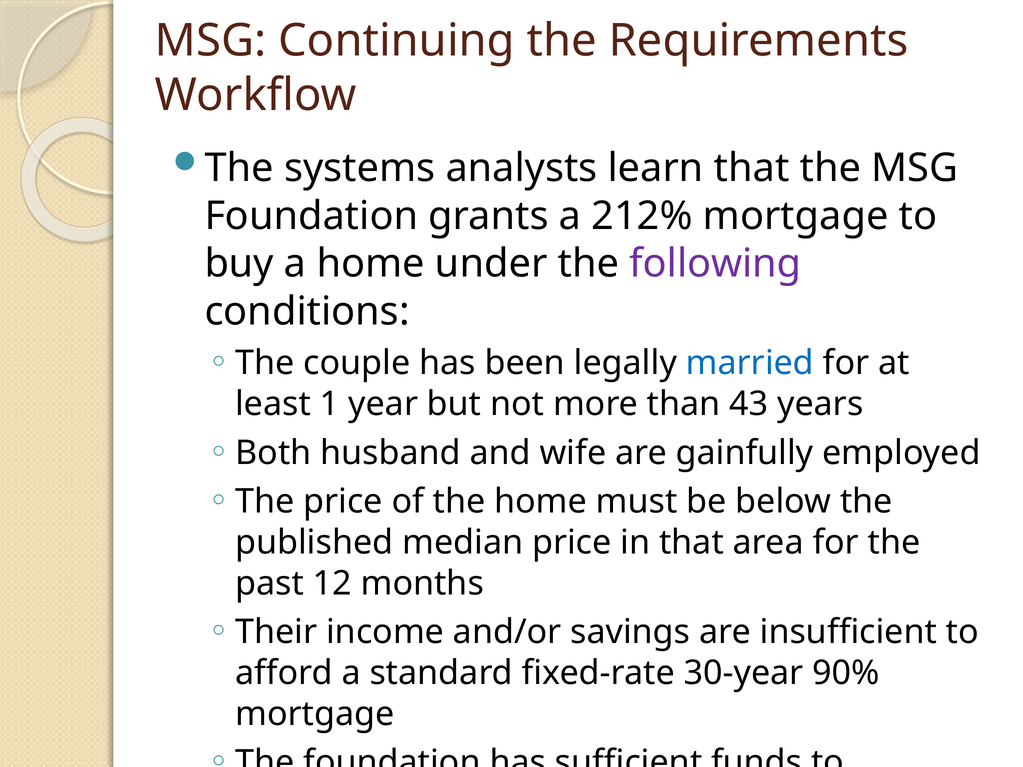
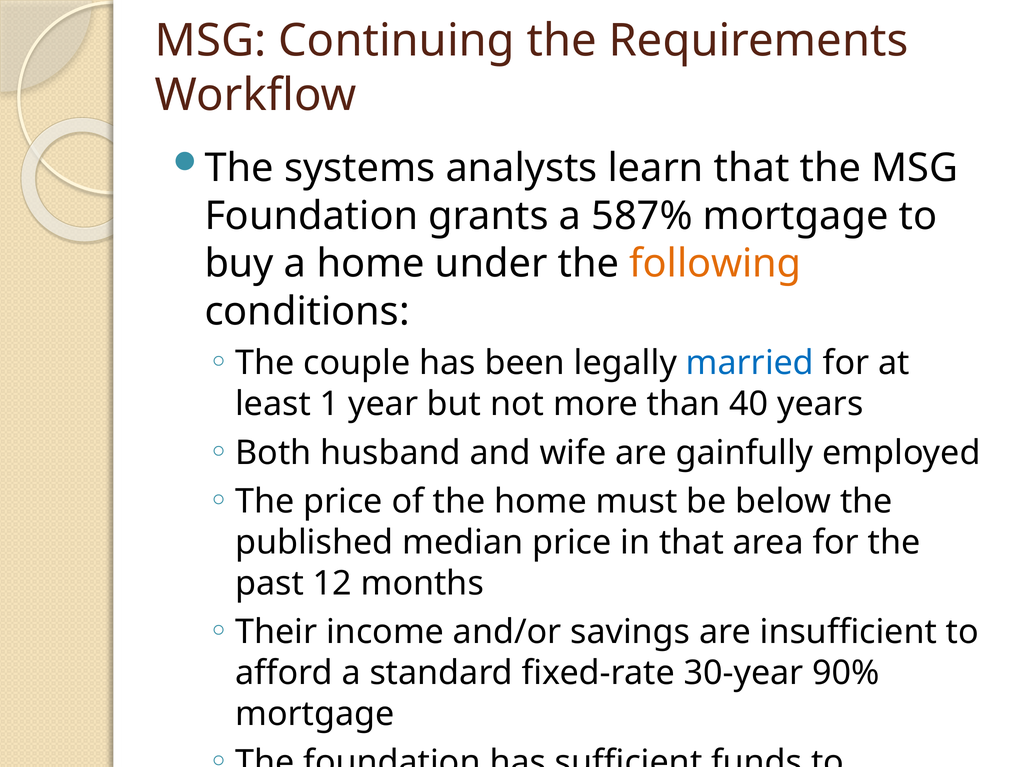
212%: 212% -> 587% (642, 216)
following colour: purple -> orange (715, 264)
43: 43 -> 40 (749, 404)
